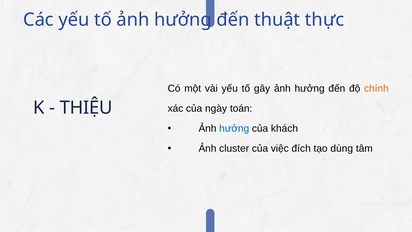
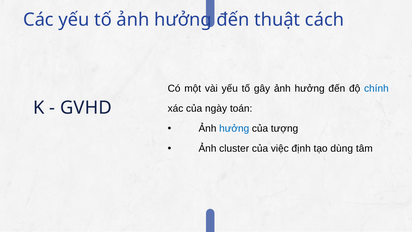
thực: thực -> cách (325, 20)
chính colour: orange -> blue (376, 88)
THIỆU: THIỆU -> GVHD (86, 108)
khách: khách -> tượng (285, 128)
đích: đích -> định (301, 148)
